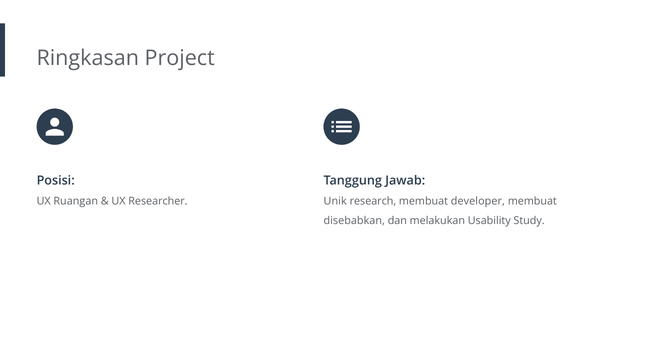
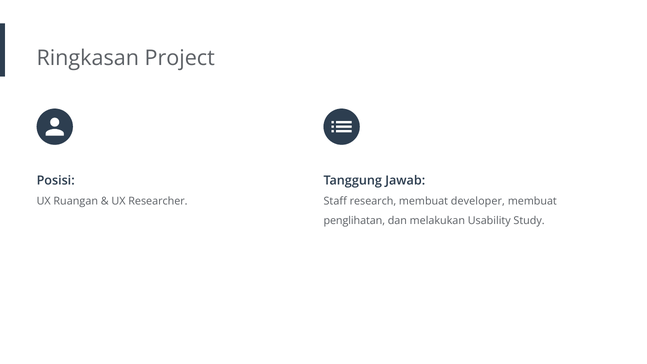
Unik: Unik -> Staff (335, 201)
disebabkan: disebabkan -> penglihatan (354, 221)
